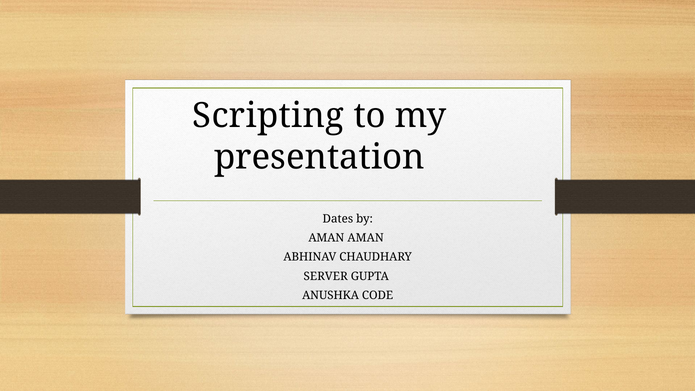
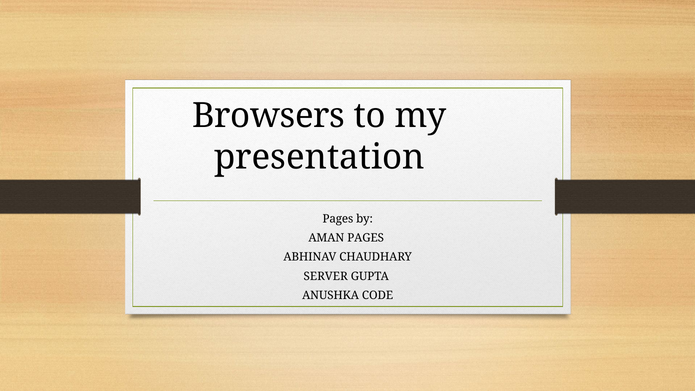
Scripting: Scripting -> Browsers (269, 116)
Dates: Dates -> Pages (338, 219)
AMAN AMAN: AMAN -> PAGES (366, 238)
